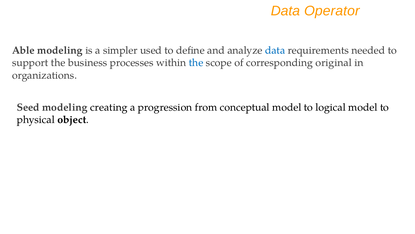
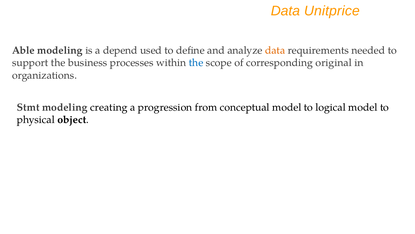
Operator: Operator -> Unitprice (332, 11)
simpler: simpler -> depend (120, 50)
data colour: blue -> orange (275, 50)
Seed: Seed -> Stmt (28, 107)
